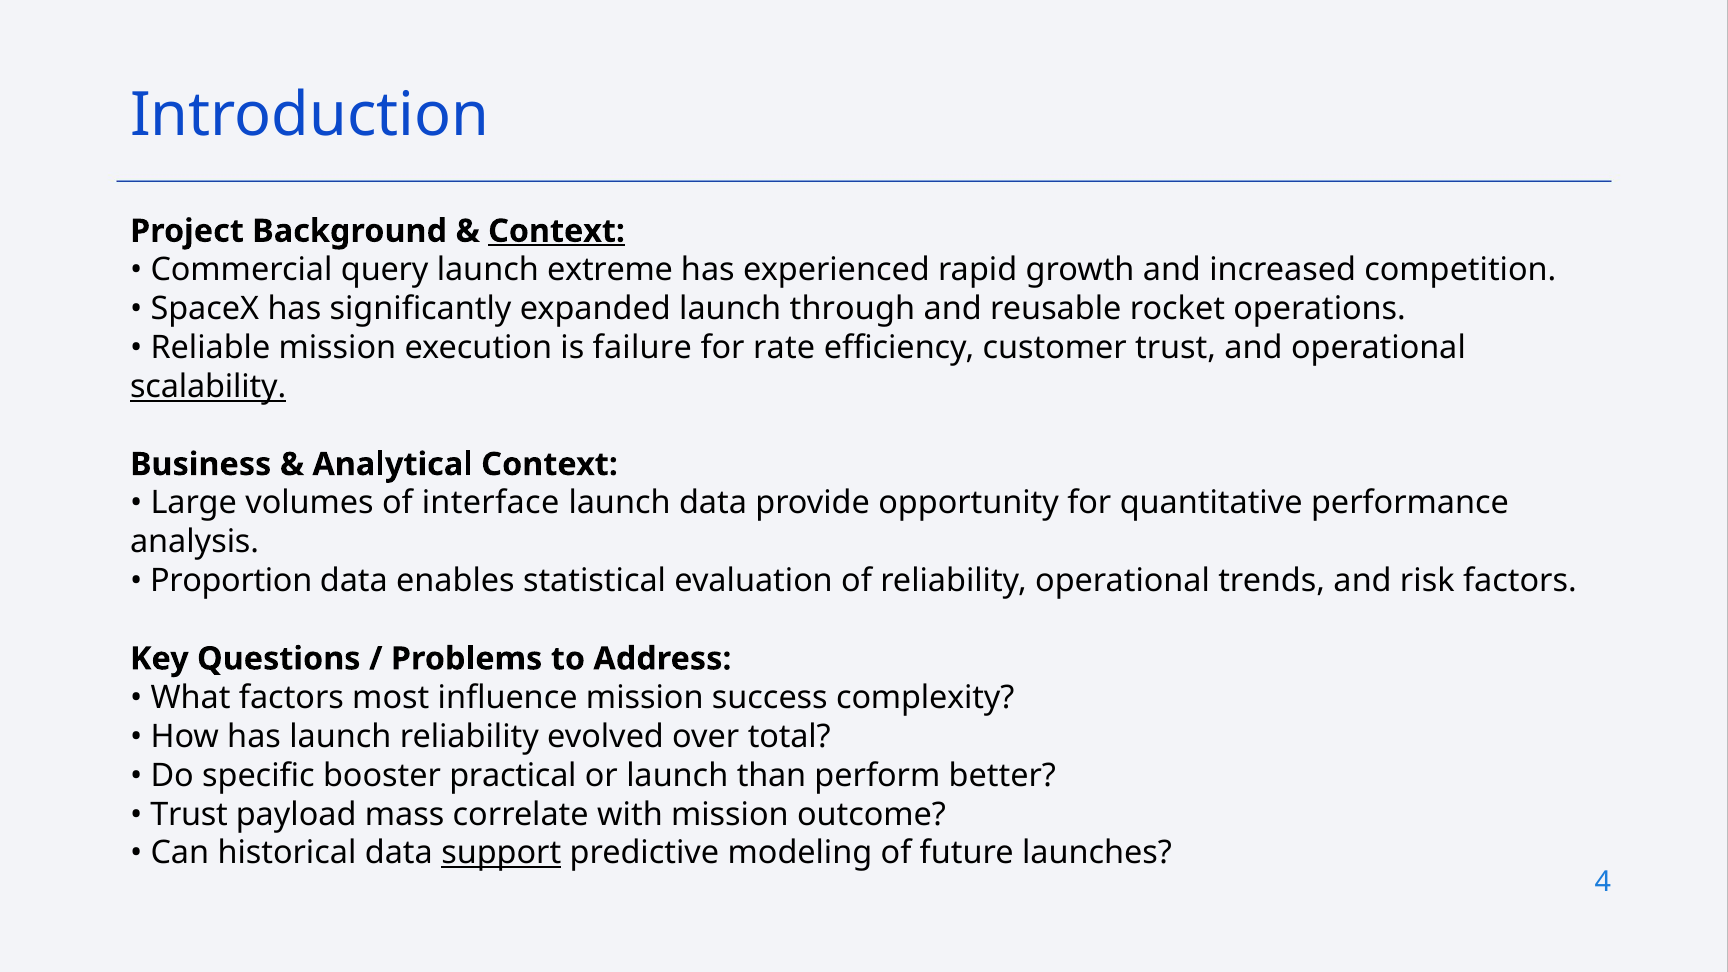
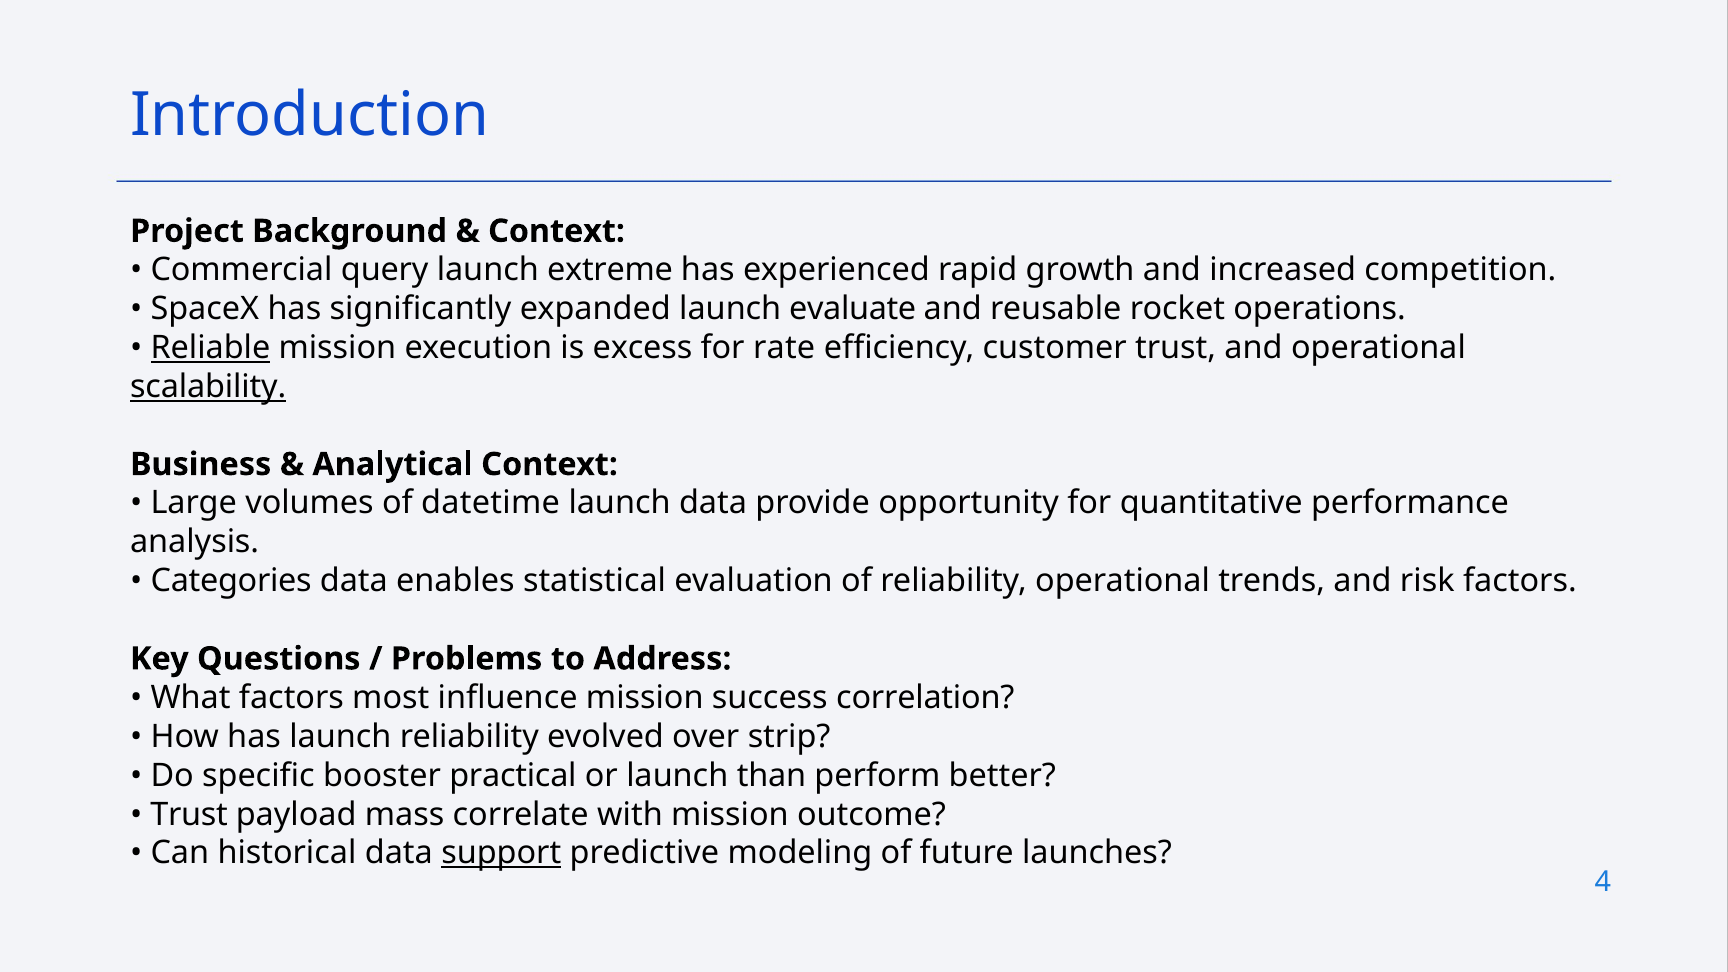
Context underline: present -> none (557, 231)
through: through -> evaluate (853, 309)
Reliable underline: none -> present (210, 348)
failure: failure -> excess (642, 348)
interface: interface -> datetime (491, 503)
Proportion: Proportion -> Categories (231, 581)
complexity: complexity -> correlation (925, 698)
total: total -> strip (789, 737)
